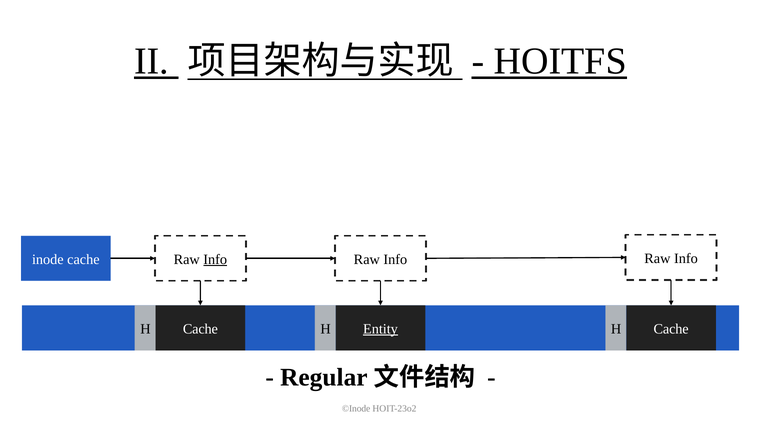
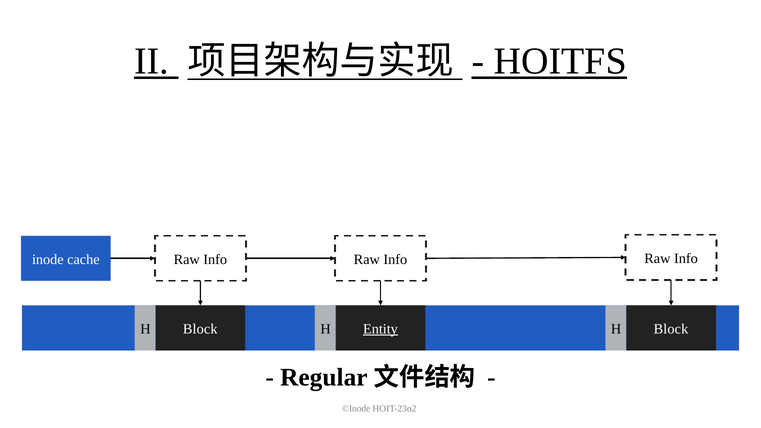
Info underline: present -> none (215, 259)
Cache: Cache -> Block (200, 329)
H Cache: Cache -> Block (671, 329)
